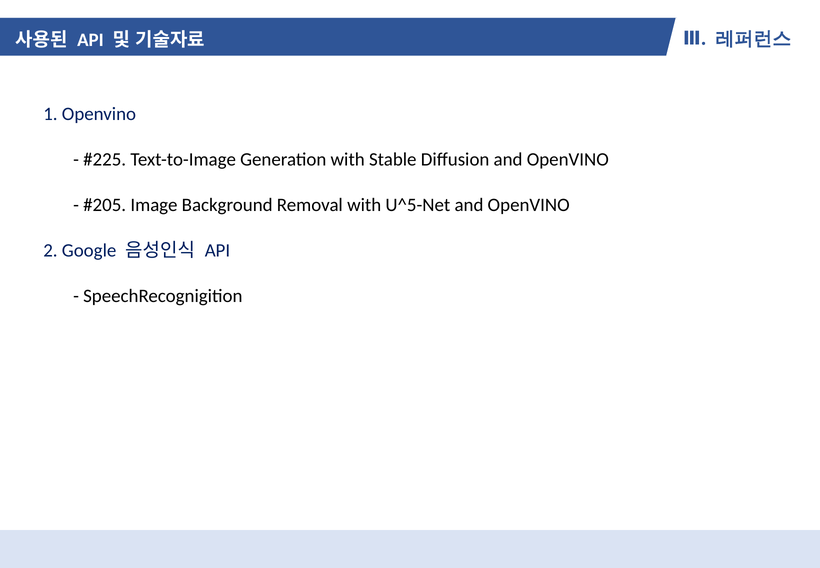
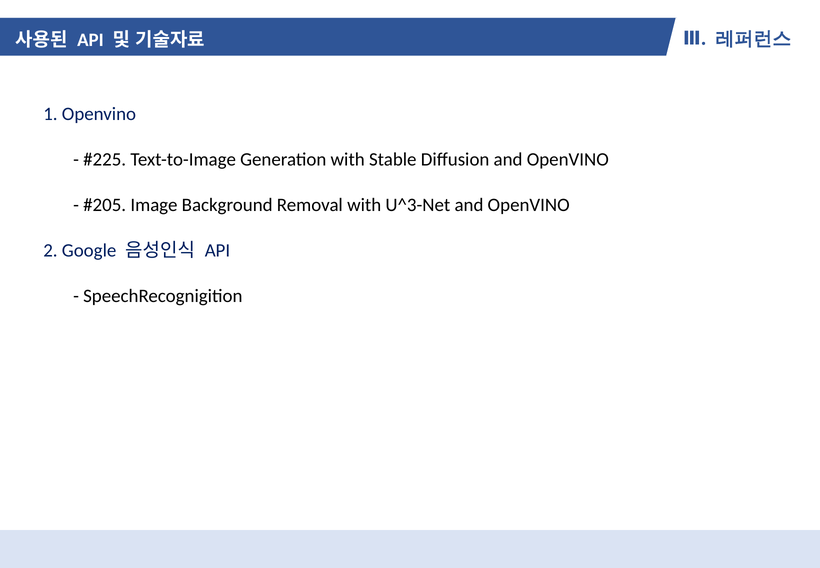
U^5-Net: U^5-Net -> U^3-Net (418, 205)
